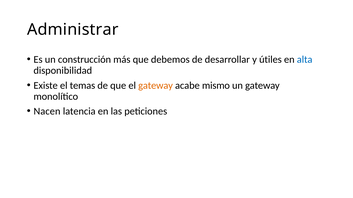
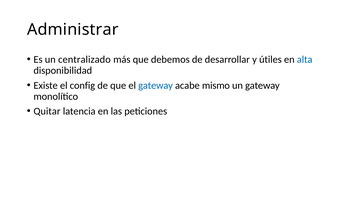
construcción: construcción -> centralizado (84, 60)
temas: temas -> config (82, 86)
gateway colour: orange -> blue (156, 86)
Nacen: Nacen -> Quitar (47, 112)
